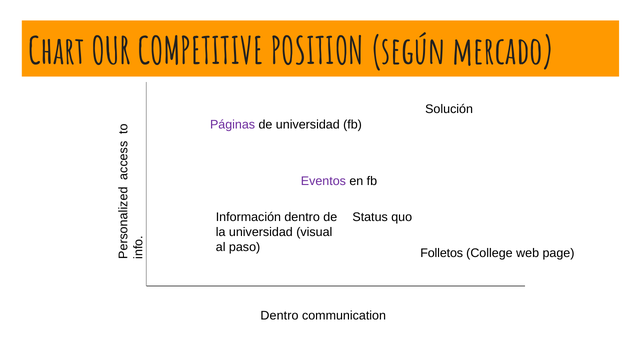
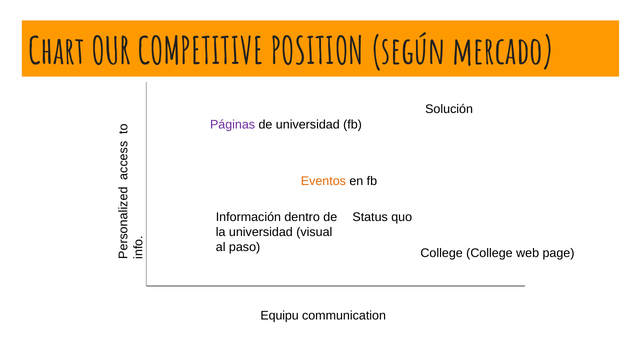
Eventos colour: purple -> orange (323, 181)
Folletos: Folletos -> College (442, 253)
Dentro: Dentro -> Equipu (280, 316)
